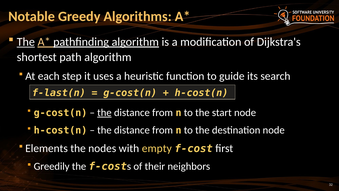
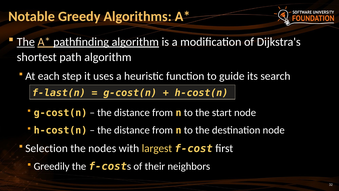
the underline: present -> none (104, 112)
Elements: Elements -> Selection (47, 148)
empty: empty -> largest (157, 148)
